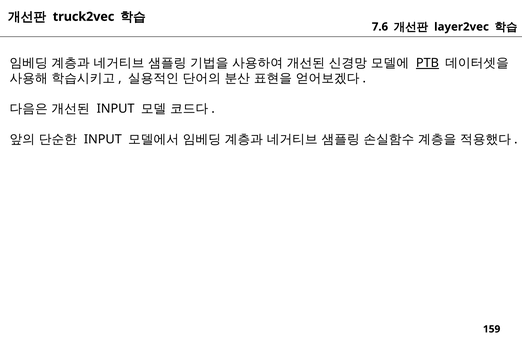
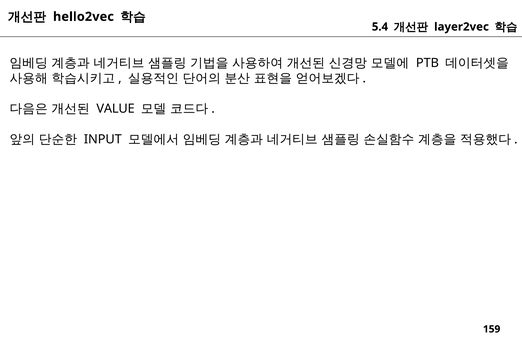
truck2vec: truck2vec -> hello2vec (83, 17)
7.6: 7.6 -> 5.4 (380, 27)
PTB underline: present -> none (427, 63)
INPUT: INPUT -> VALUE (116, 109)
